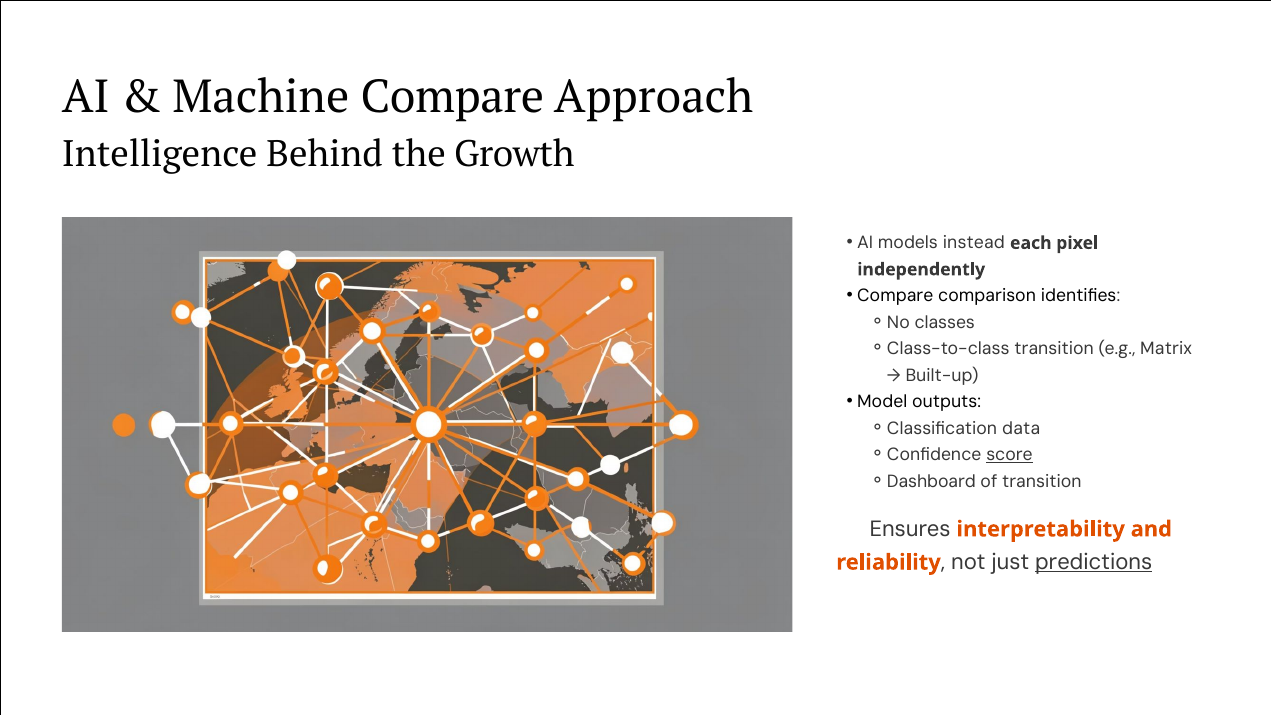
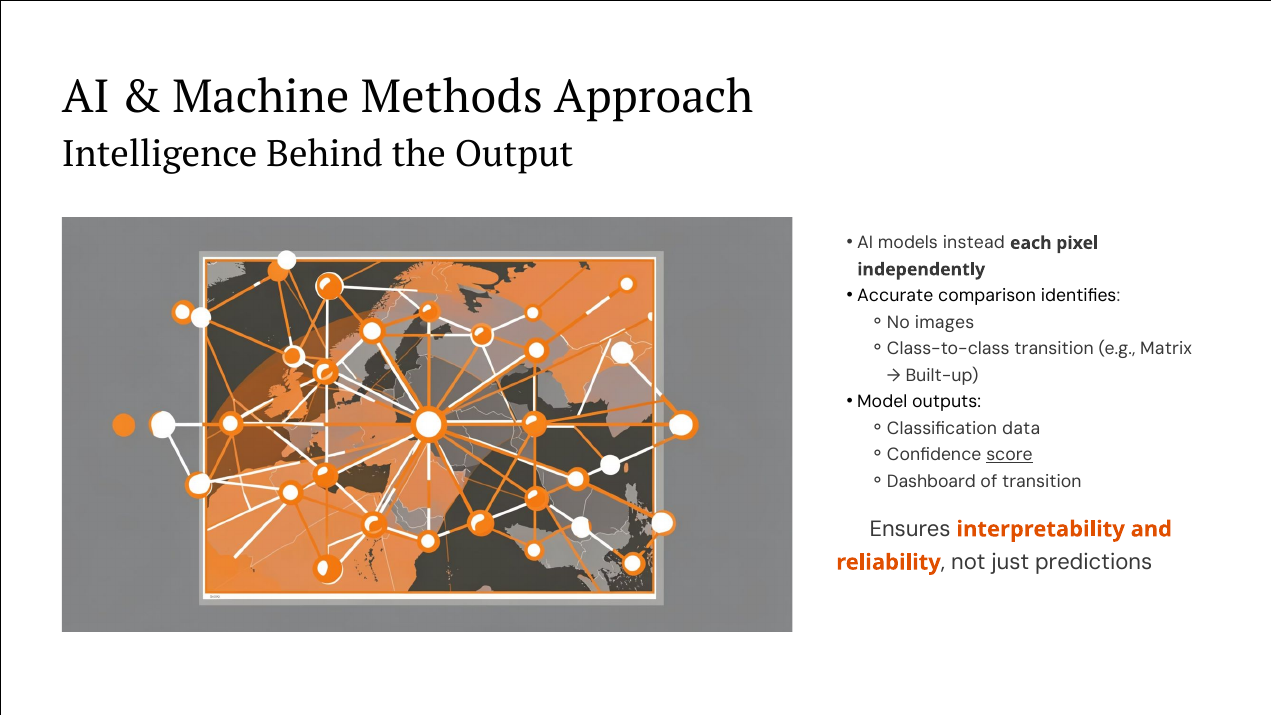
Machine Compare: Compare -> Methods (452, 97)
Growth: Growth -> Output (514, 154)
Compare: Compare -> Accurate (895, 296)
classes: classes -> images (945, 322)
predictions underline: present -> none (1094, 562)
